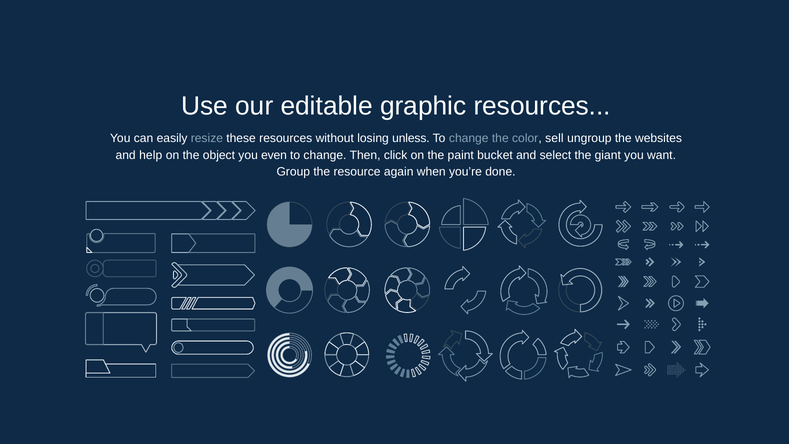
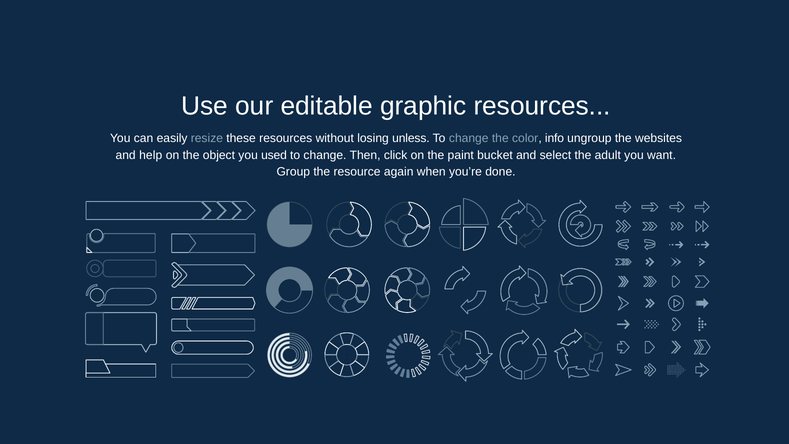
sell: sell -> info (555, 138)
even: even -> used (274, 155)
giant: giant -> adult (608, 155)
